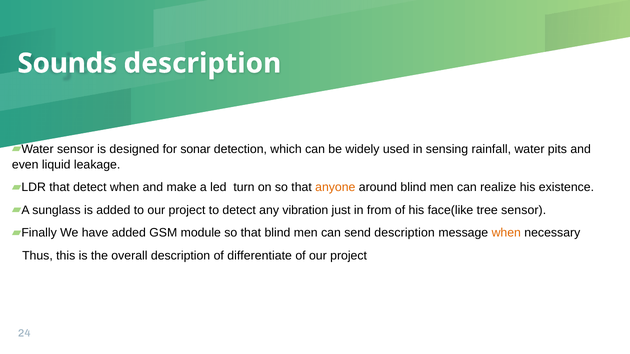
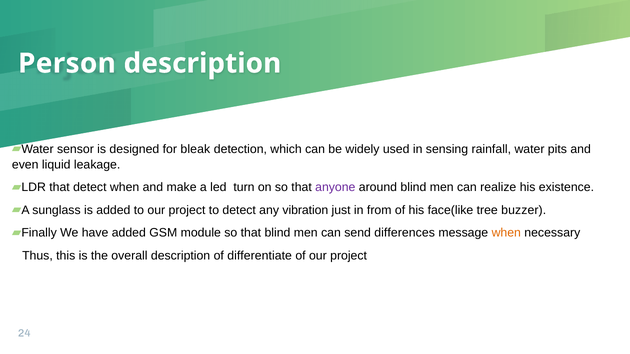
Sounds: Sounds -> Person (67, 63)
sonar: sonar -> bleak (195, 149)
anyone colour: orange -> purple (335, 188)
tree sensor: sensor -> buzzer (524, 210)
send description: description -> differences (405, 233)
